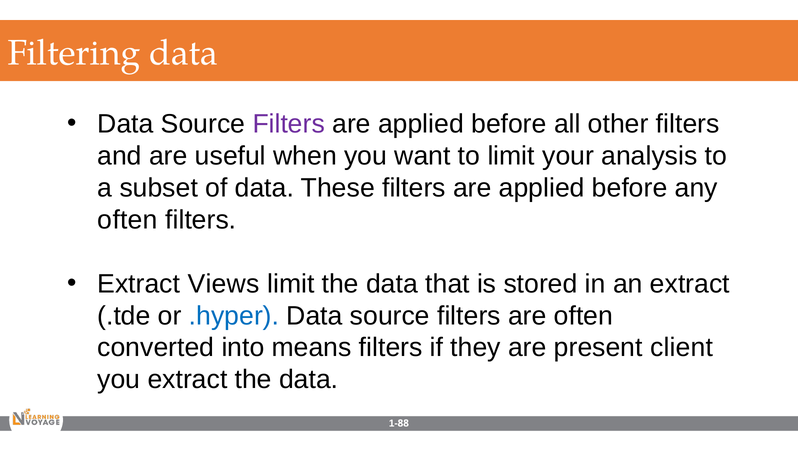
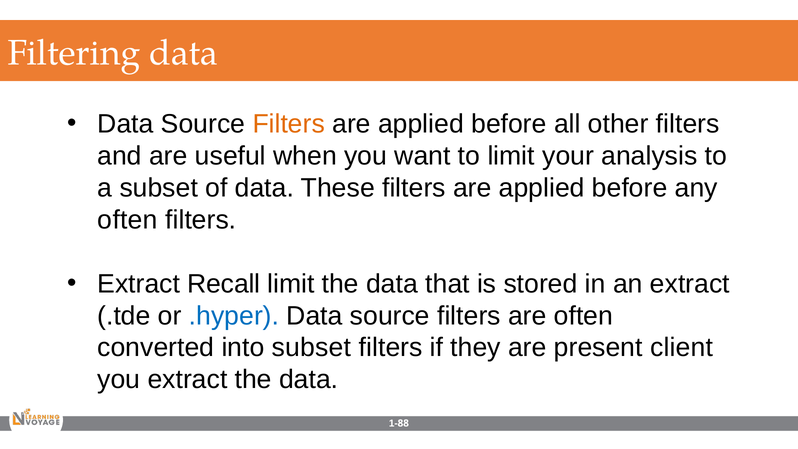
Filters colour: purple -> orange (289, 124)
Views: Views -> Recall (224, 284)
into means: means -> subset (312, 348)
